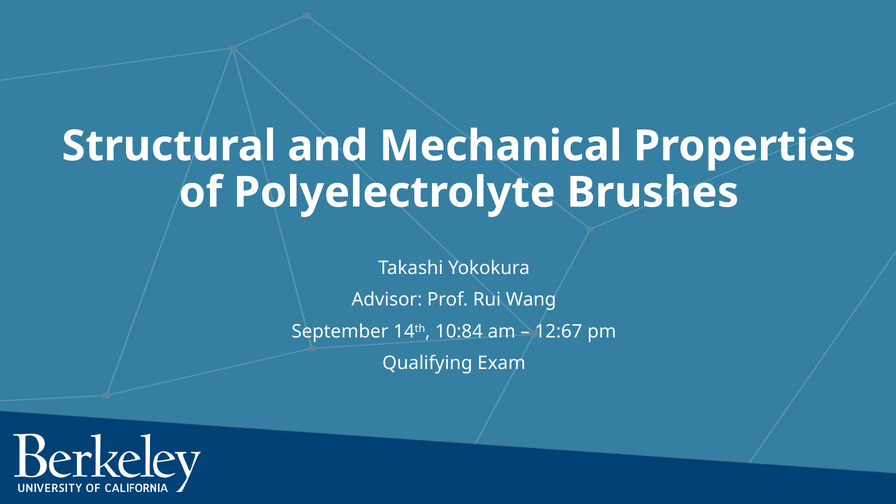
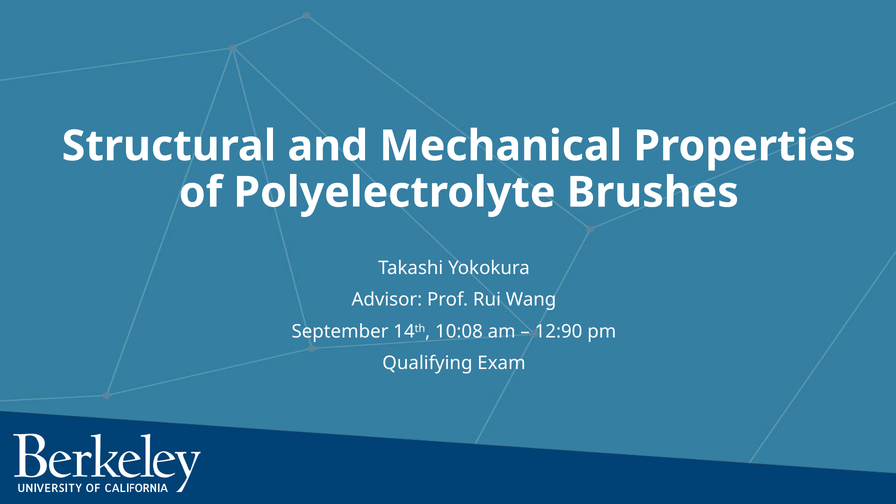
10:84: 10:84 -> 10:08 (459, 331)
12:67: 12:67 -> 12:90 (559, 331)
